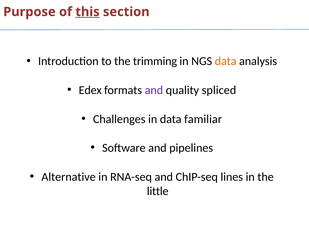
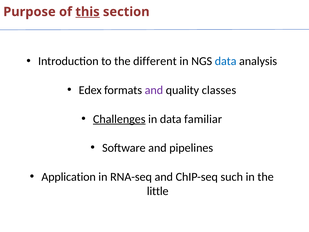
trimming: trimming -> different (155, 61)
data colour: orange -> blue (226, 61)
spliced: spliced -> classes (219, 90)
Challenges underline: none -> present (119, 119)
Alternative: Alternative -> Application (69, 177)
lines: lines -> such (232, 177)
